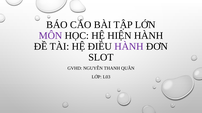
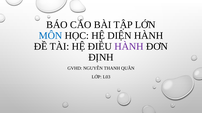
MÔN colour: purple -> blue (50, 36)
HIỆN: HIỆN -> DIỆN (119, 36)
SLOT: SLOT -> ĐỊNH (101, 58)
